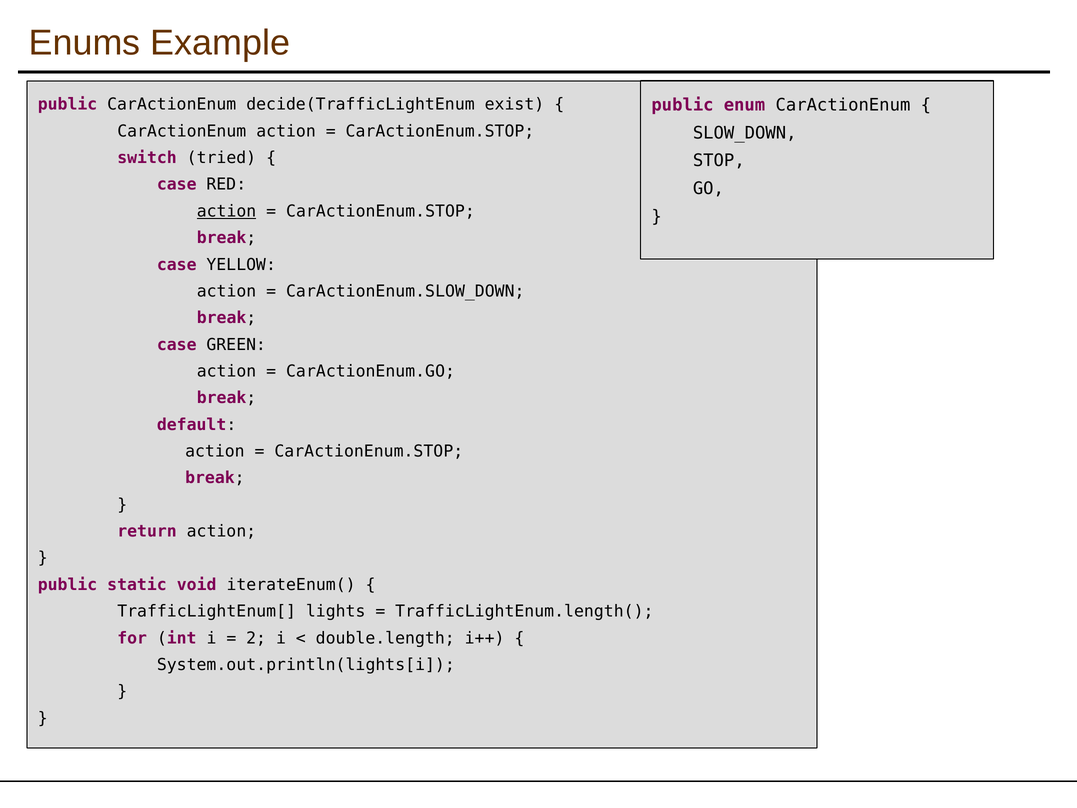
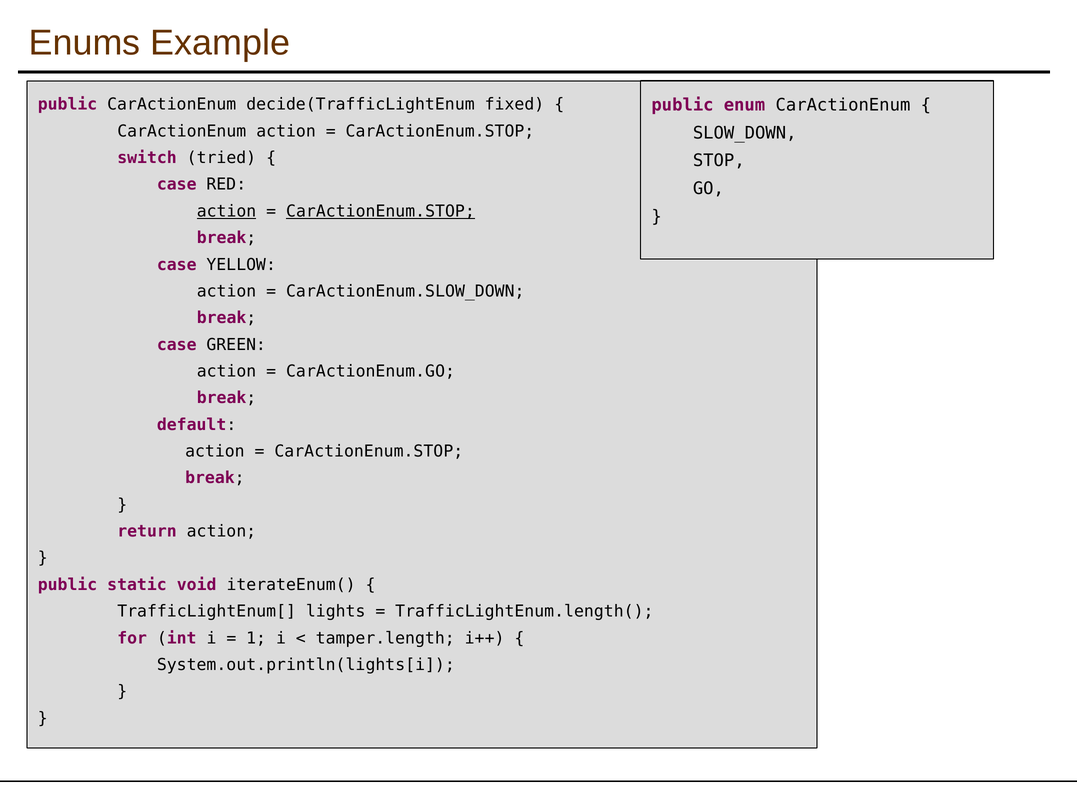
exist: exist -> fixed (514, 104)
CarActionEnum.STOP underline: none -> present (380, 211)
2: 2 -> 1 (256, 638)
double.length: double.length -> tamper.length (385, 638)
